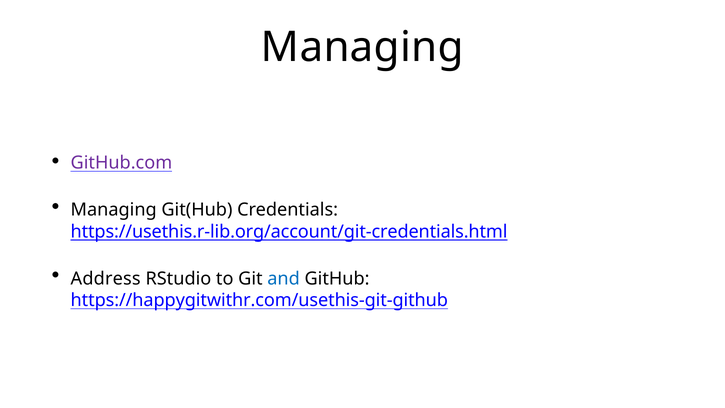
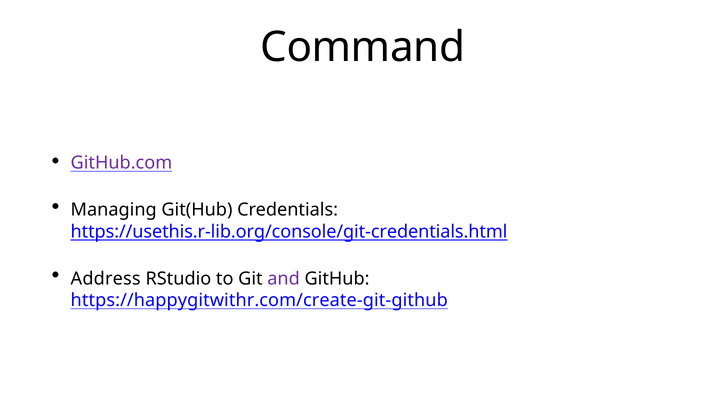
Managing: Managing -> Command (363, 48)
https://usethis.r-lib.org/account/git-credentials.html: https://usethis.r-lib.org/account/git-credentials.html -> https://usethis.r-lib.org/console/git-credentials.html (289, 232)
and colour: blue -> purple (284, 279)
https://happygitwithr.com/usethis-git-github: https://happygitwithr.com/usethis-git-github -> https://happygitwithr.com/create-git-github (259, 300)
